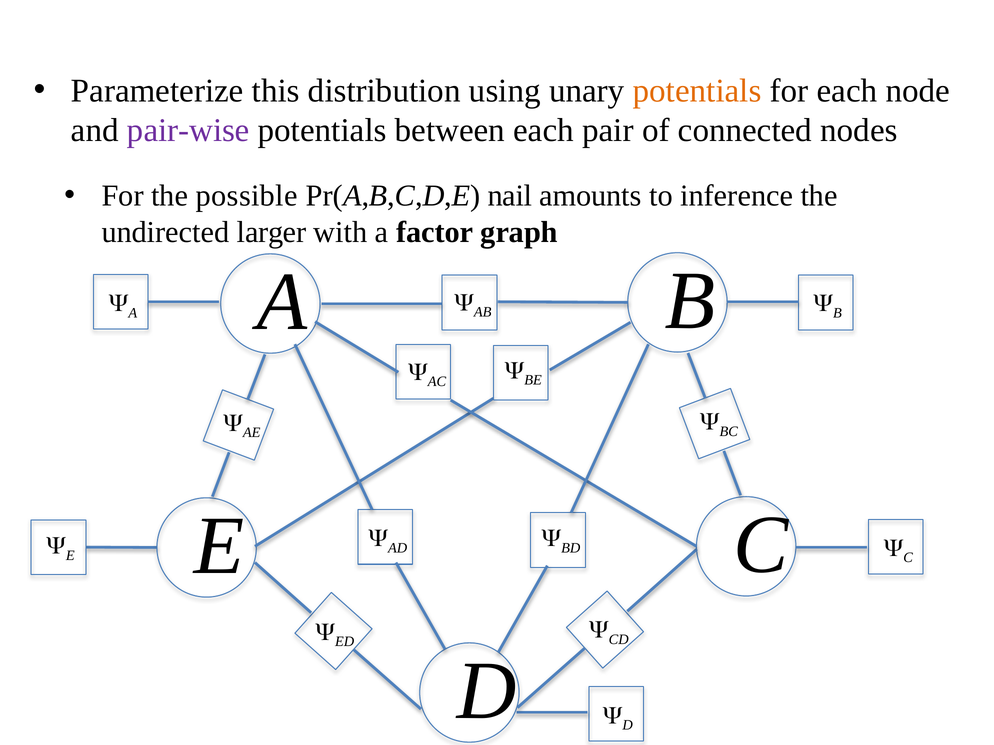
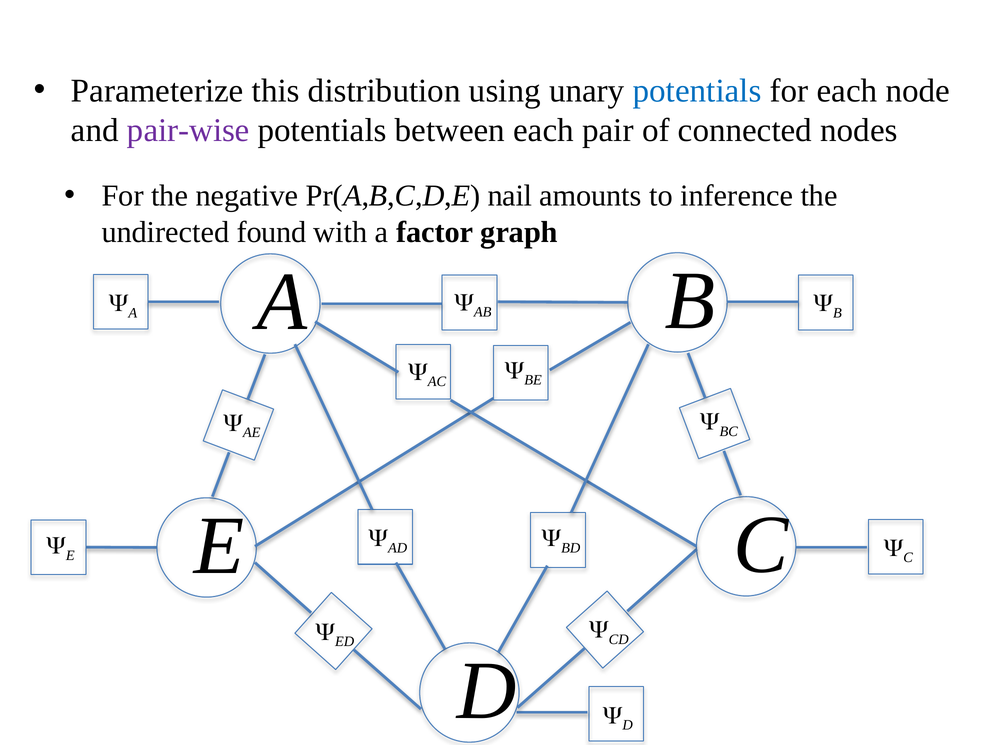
potentials colour: orange -> blue (697, 91)
possible: possible -> negative (247, 196)
larger: larger -> found (272, 232)
